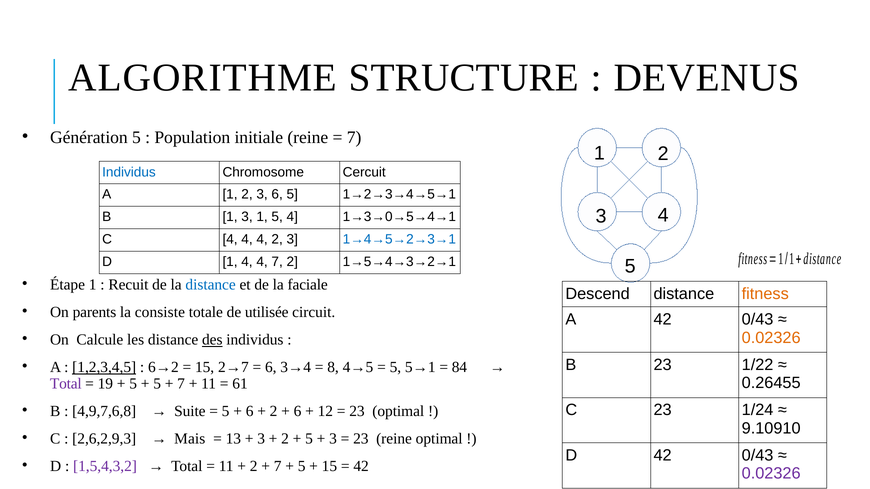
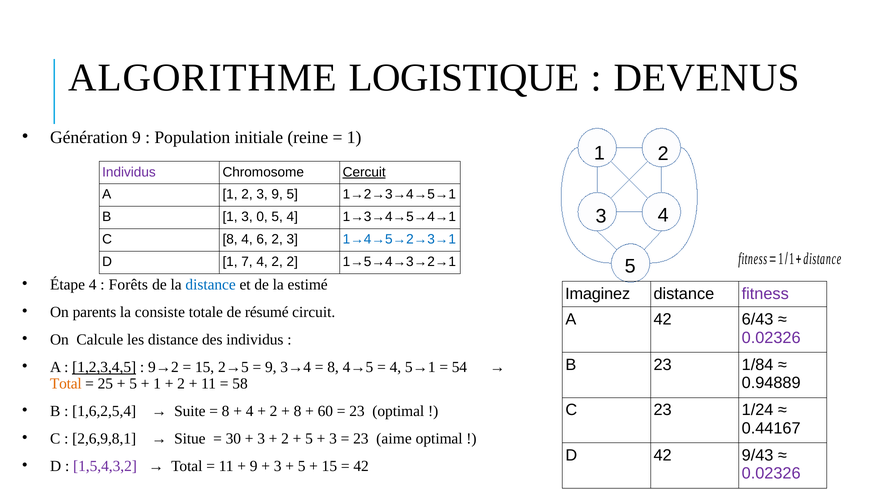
STRUCTURE: STRUCTURE -> LOGISTIQUE (464, 78)
Génération 5: 5 -> 9 (136, 138)
7: 7 -> 1 (354, 138)
Individus colour: blue -> purple (129, 172)
Cercuit underline: none -> present (364, 172)
3 6: 6 -> 9 (277, 195)
3 1: 1 -> 0 (262, 217)
1→3→0→5→4→1: 1→3→0→5→4→1 -> 1→3→4→5→4→1 (399, 217)
C 4: 4 -> 8 (230, 240)
4: 4 -> 6 (262, 240)
1 4: 4 -> 7 (247, 262)
4 7: 7 -> 2 (277, 262)
Étape 1: 1 -> 4 (93, 285)
Recuit: Recuit -> Forêts (128, 285)
faciale: faciale -> estimé (308, 285)
Descend: Descend -> Imaginez (598, 294)
fitness colour: orange -> purple (765, 294)
utilisée: utilisée -> résumé (267, 313)
A 42 0/43: 0/43 -> 6/43 (758, 320)
0.02326 colour: orange -> purple (771, 338)
des underline: present -> none (212, 340)
1/22: 1/22 -> 1/84 (758, 365)
6→2: 6→2 -> 9→2 (163, 368)
2→7: 2→7 -> 2→5 (233, 368)
6: 6 -> 9 (271, 368)
5: 5 -> 4 (395, 368)
84: 84 -> 54 (459, 368)
0.26455: 0.26455 -> 0.94889 (771, 383)
Total colour: purple -> orange (66, 384)
19: 19 -> 25 (105, 384)
5: 5 -> 1 (157, 384)
7: 7 -> 2 (181, 384)
61: 61 -> 58 (240, 384)
4,9,7,6,8: 4,9,7,6,8 -> 1,6,2,5,4 (104, 412)
5: 5 -> 8 (226, 412)
6: 6 -> 4 (250, 412)
6: 6 -> 8 (298, 412)
12: 12 -> 60 (325, 412)
9.10910: 9.10910 -> 0.44167 (771, 429)
2,6,2,9,3: 2,6,2,9,3 -> 2,6,9,8,1 (104, 439)
Mais: Mais -> Situe (190, 439)
13: 13 -> 30 (233, 439)
23 reine: reine -> aime (394, 439)
D 42 0/43: 0/43 -> 9/43 (758, 456)
2: 2 -> 9 (254, 467)
7: 7 -> 3 (278, 467)
